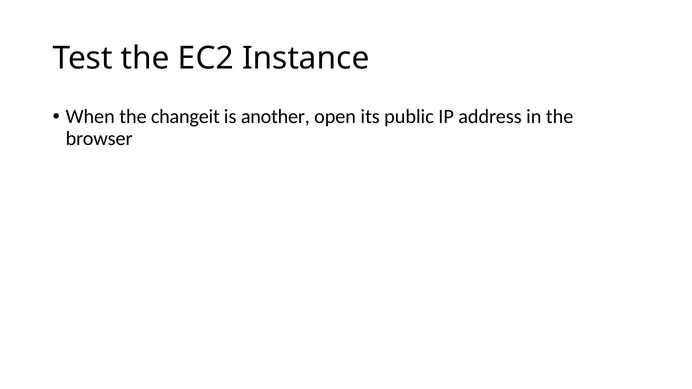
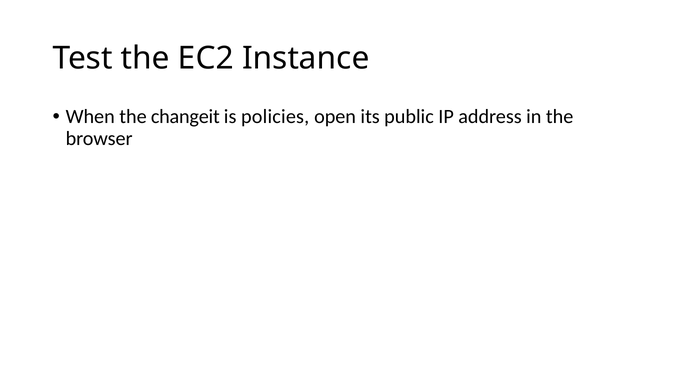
another: another -> policies (275, 117)
